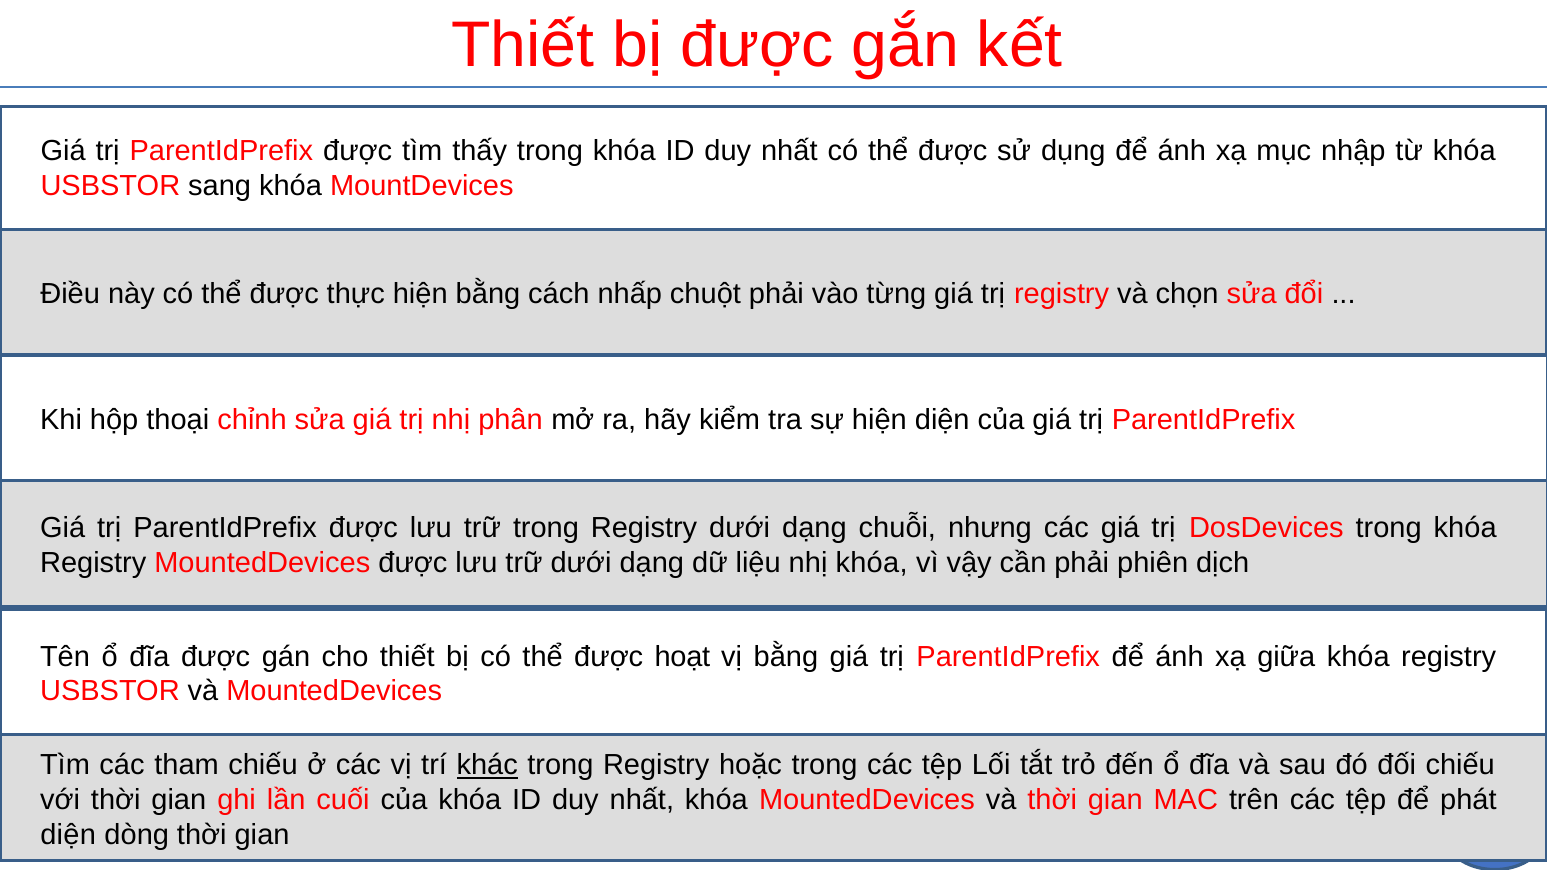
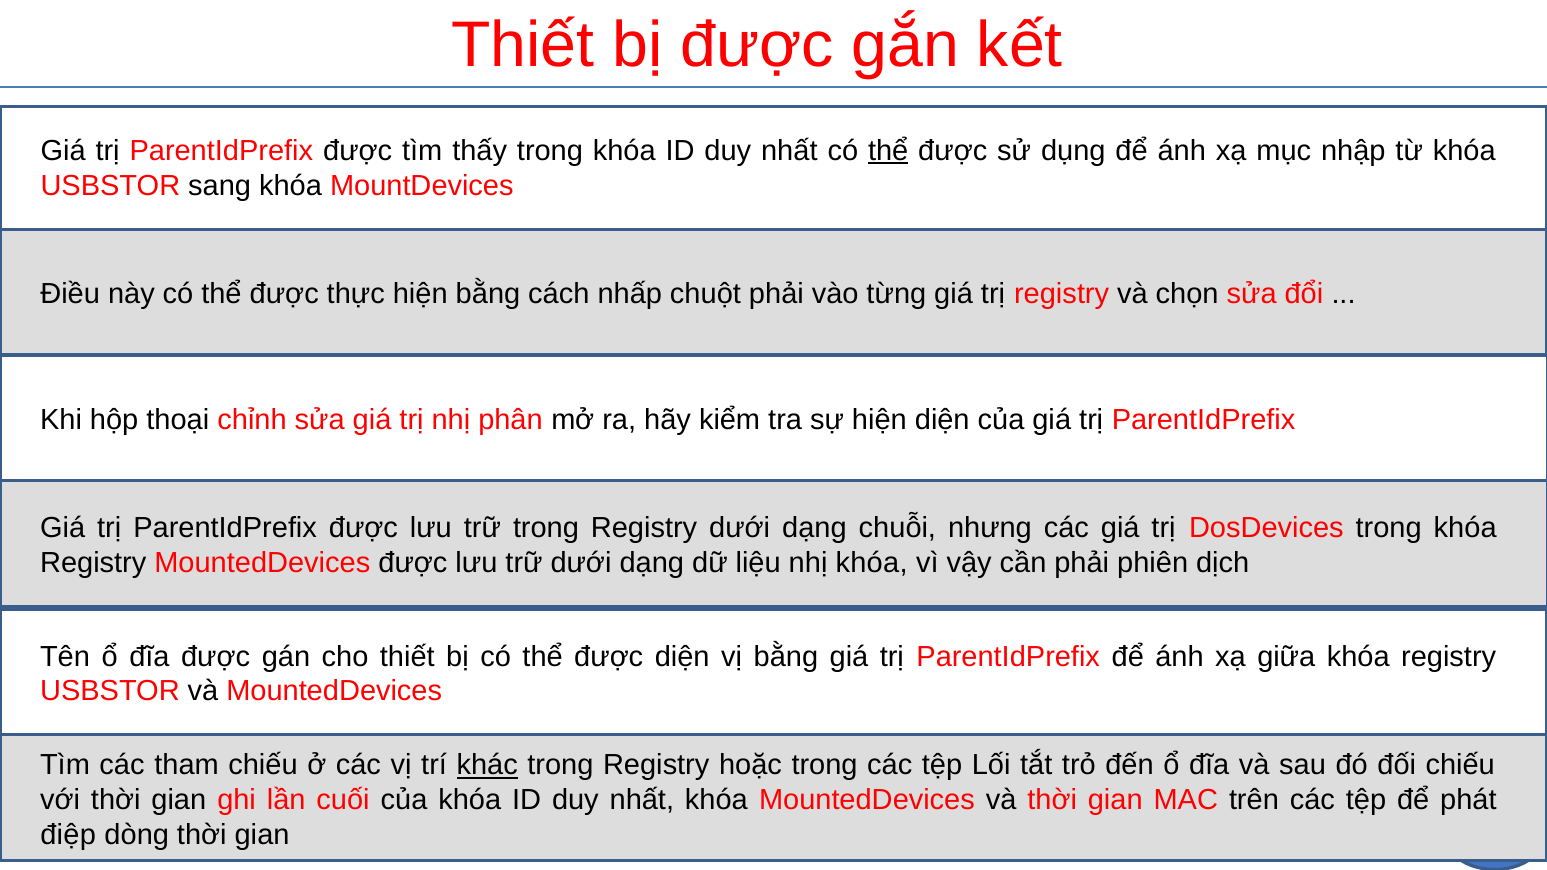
thể underline: none -> present (888, 151)
được hoạt: hoạt -> diện (682, 657)
diện: diện -> điệp (68, 835)
